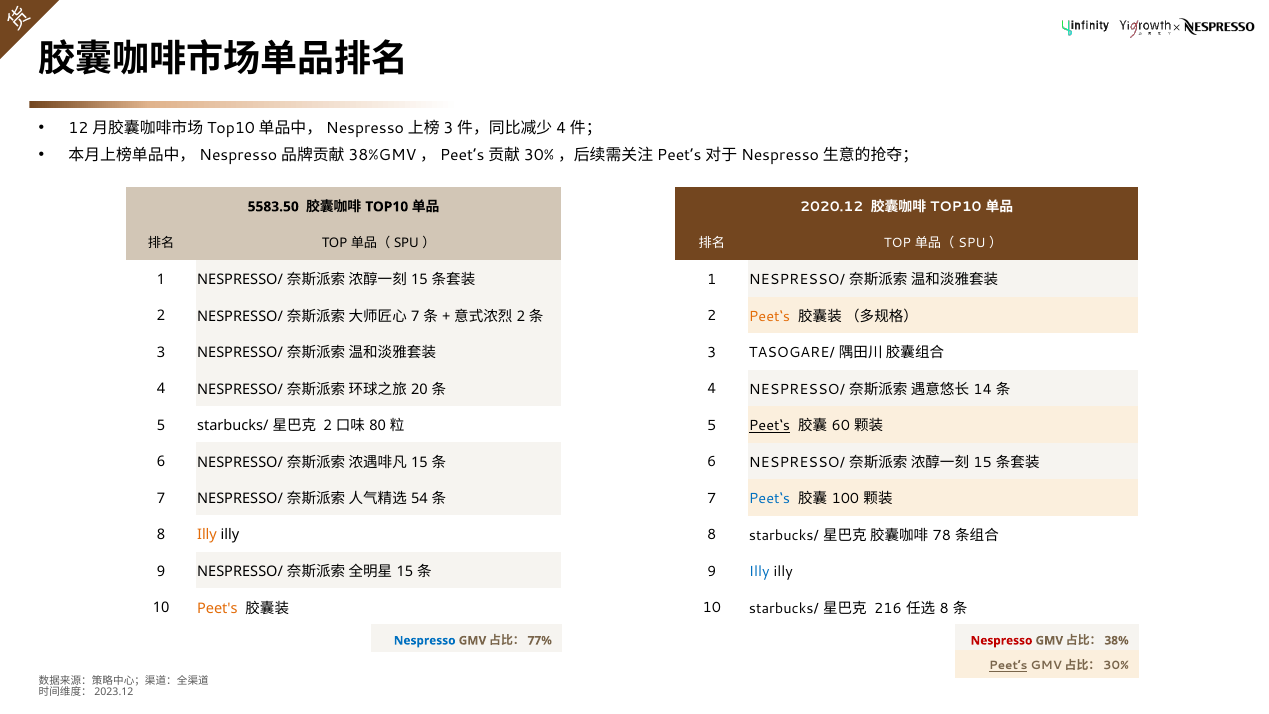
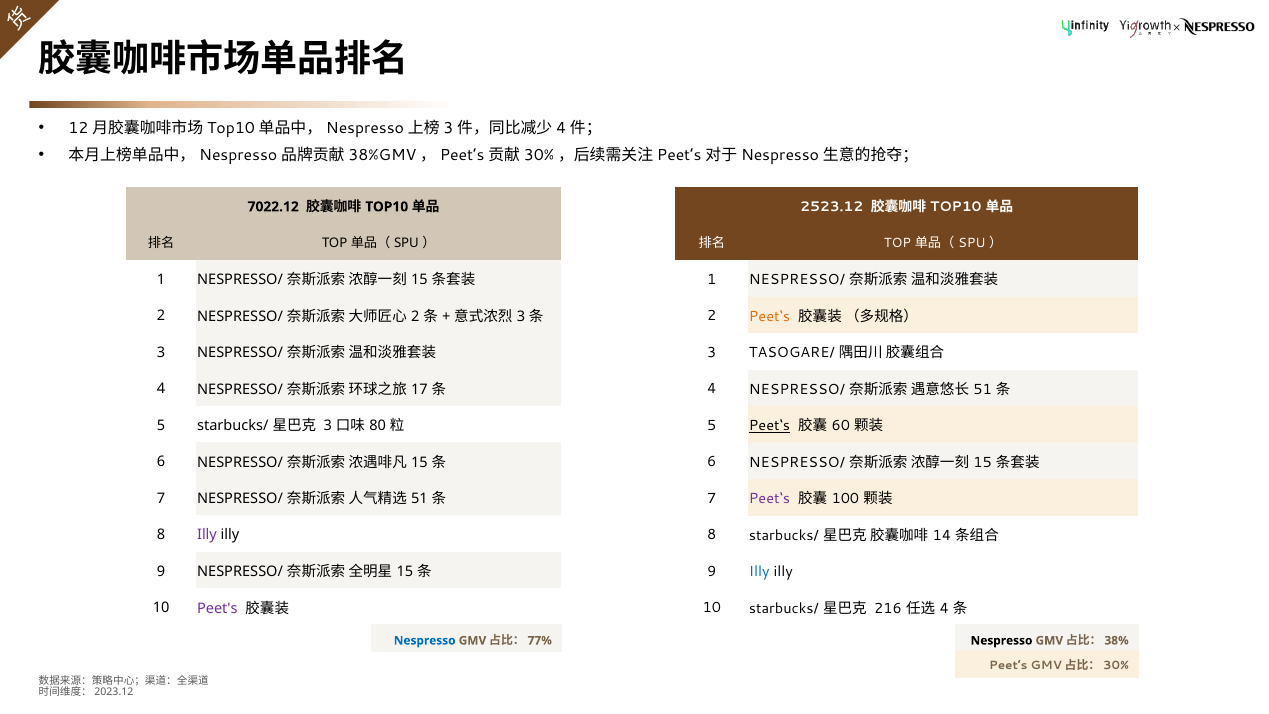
2020.12: 2020.12 -> 2523.12 (832, 207)
5583.50: 5583.50 -> 7022.12 (273, 207)
7: 7 -> 2 (415, 317)
2: 2 -> 3 (521, 317)
14: 14 -> 51 (983, 389)
20: 20 -> 17 (419, 390)
2: 2 -> 3 (328, 426)
Peet‘s colour: blue -> purple (769, 499)
54: 54 -> 51 (419, 499)
78: 78 -> 14 (942, 535)
Illy colour: orange -> purple (207, 535)
8: 8 -> 4 (944, 608)
Peet's colour: orange -> purple (217, 608)
Nespresso colour: red -> black (1002, 640)
Peet’s underline: present -> none (1008, 666)
